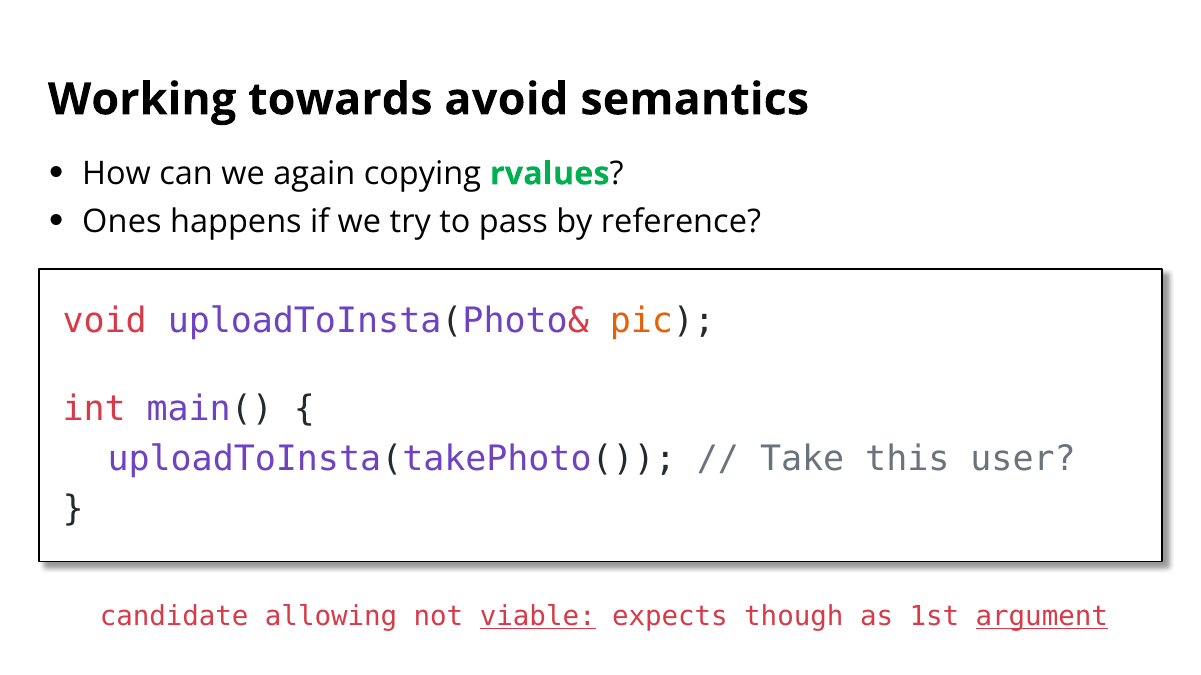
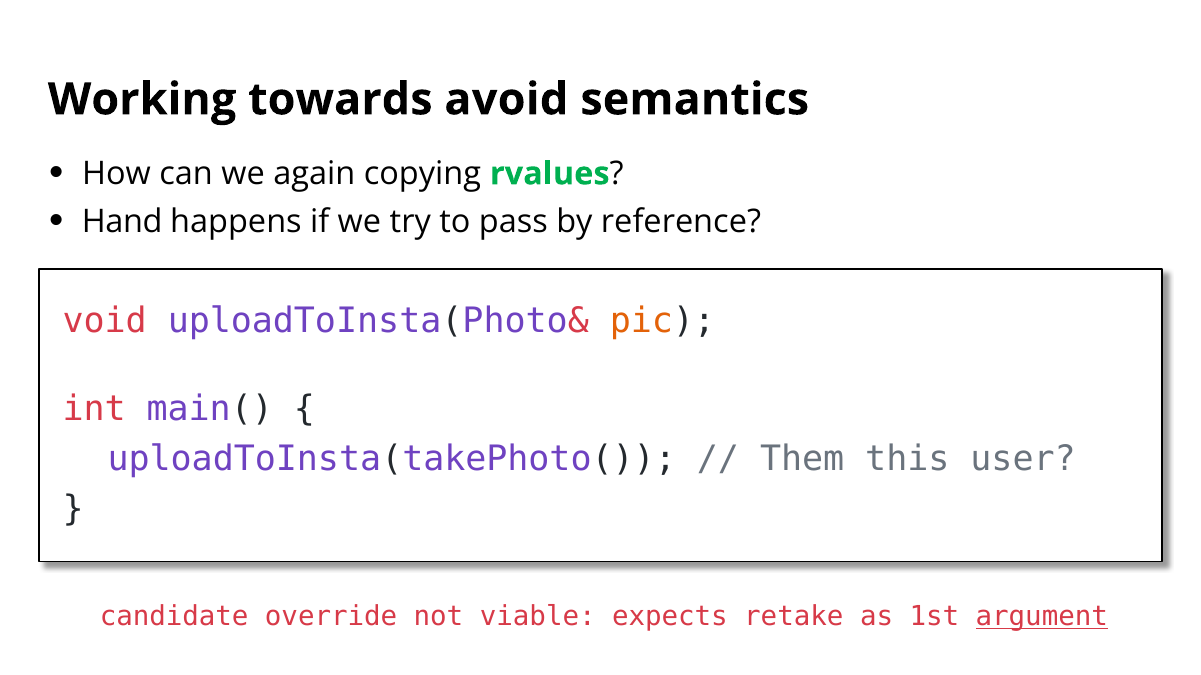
Ones: Ones -> Hand (122, 222)
Take: Take -> Them (802, 459)
allowing: allowing -> override (331, 617)
viable underline: present -> none (538, 617)
though: though -> retake (794, 617)
